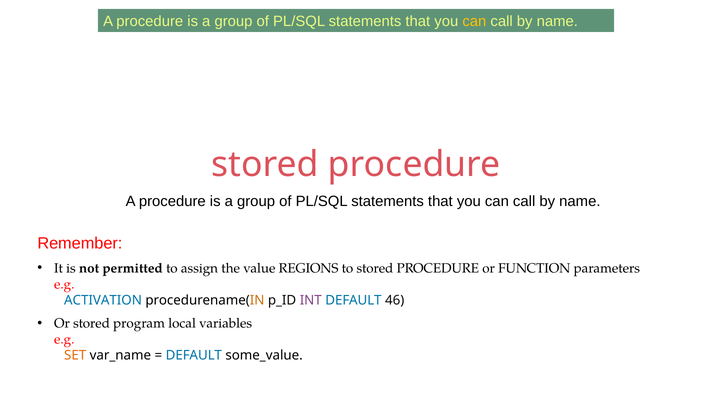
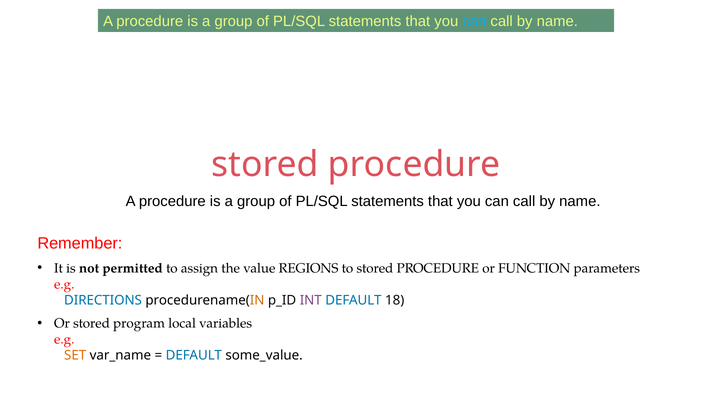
can colour: yellow -> light blue (474, 21)
ACTIVATION: ACTIVATION -> DIRECTIONS (103, 300)
46: 46 -> 18 (395, 300)
